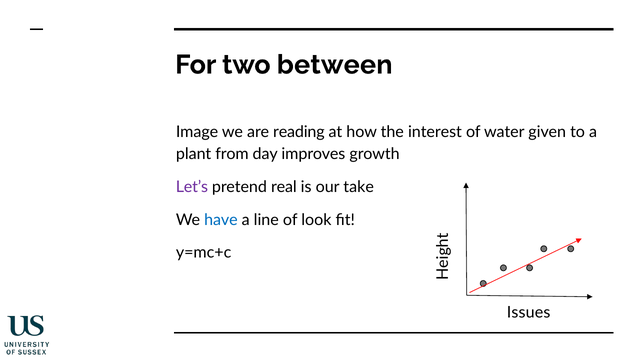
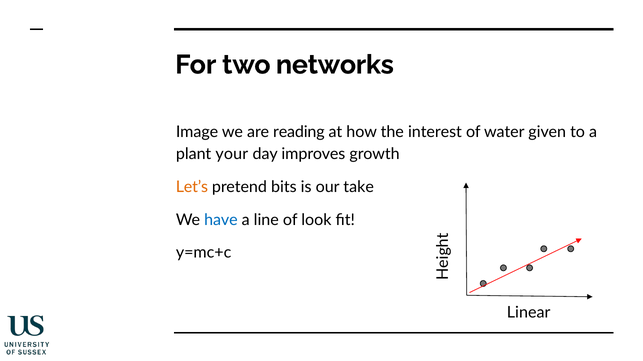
between: between -> networks (335, 65)
from: from -> your (232, 154)
Let’s colour: purple -> orange (192, 187)
real: real -> bits (284, 187)
Issues: Issues -> Linear (529, 313)
